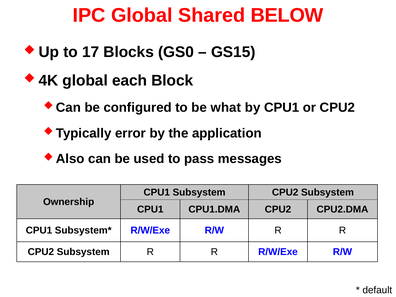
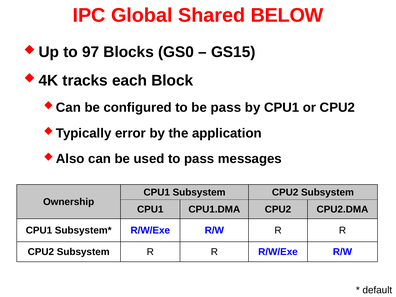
17: 17 -> 97 (91, 52)
4K global: global -> tracks (85, 81)
be what: what -> pass (226, 107)
